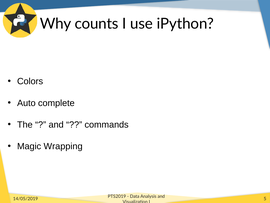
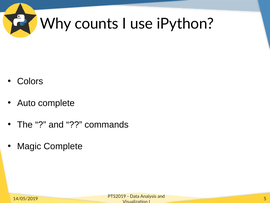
Magic Wrapping: Wrapping -> Complete (63, 146)
